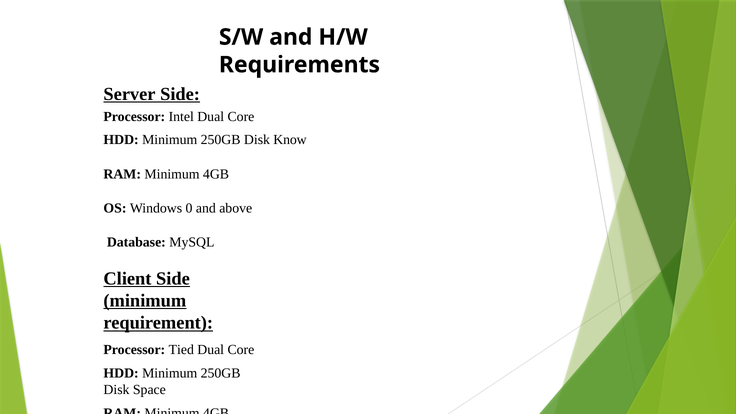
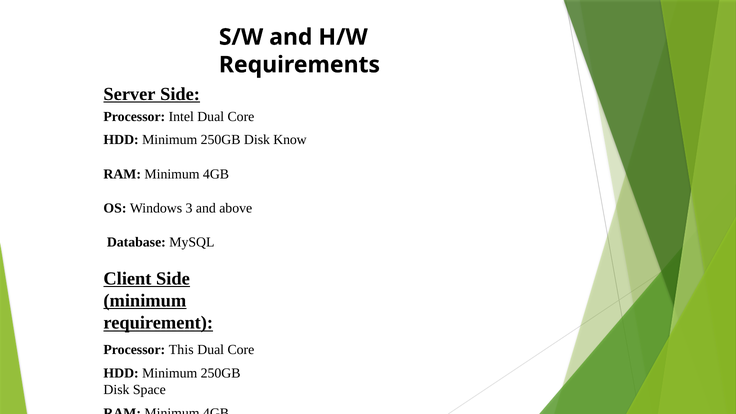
0: 0 -> 3 (189, 208)
Tied: Tied -> This (181, 350)
